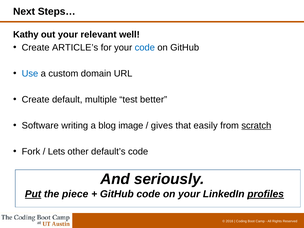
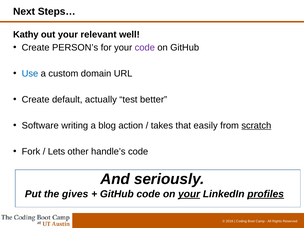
ARTICLE’s: ARTICLE’s -> PERSON’s (75, 48)
code colour: blue -> purple (145, 48)
multiple: multiple -> actually (101, 100)
image: image -> action (131, 126)
gives: gives -> takes (162, 126)
default’s: default’s -> handle’s (108, 152)
Put underline: present -> none (33, 194)
piece: piece -> gives (75, 194)
your underline: none -> present (189, 194)
